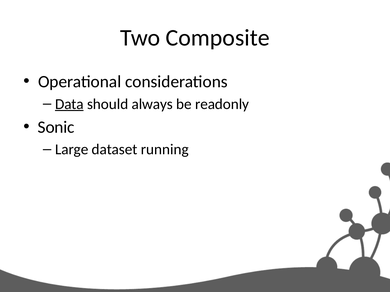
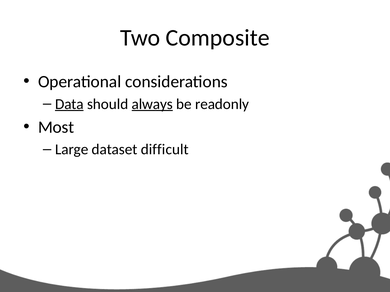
always underline: none -> present (152, 104)
Sonic: Sonic -> Most (56, 127)
running: running -> difficult (165, 150)
